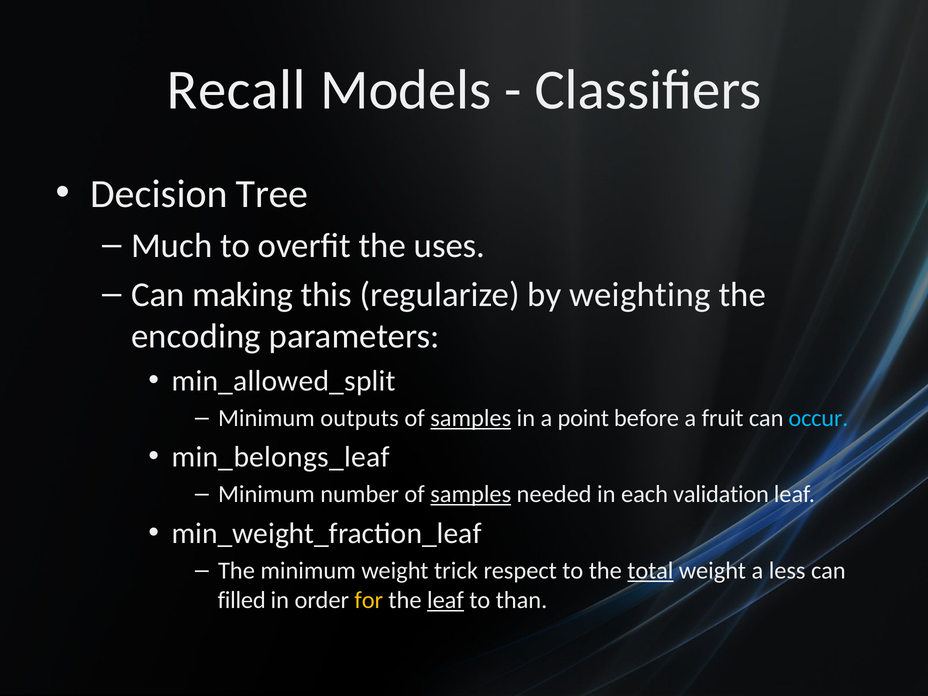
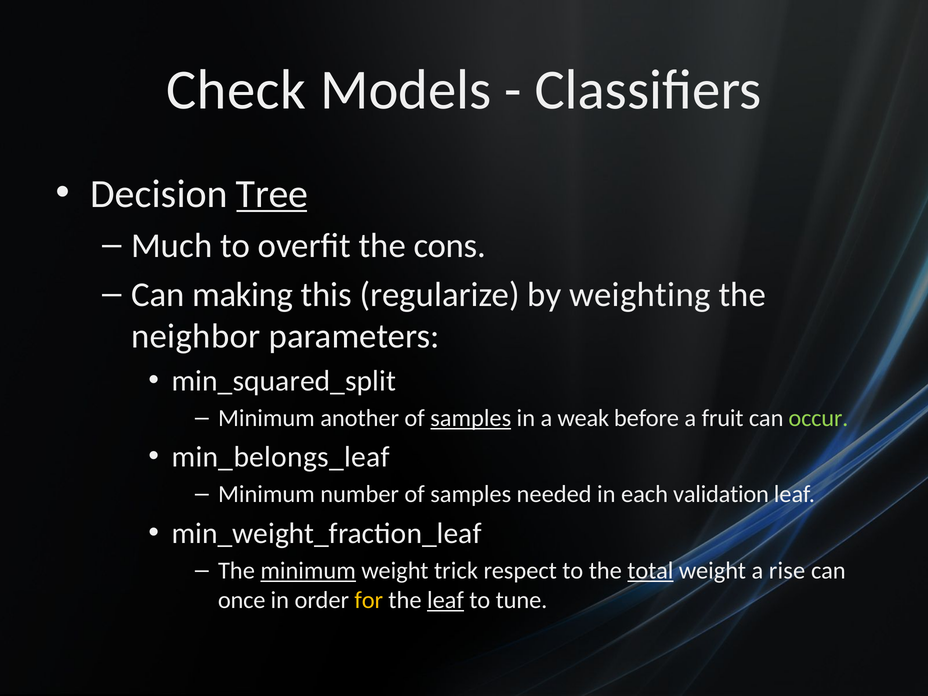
Recall: Recall -> Check (236, 90)
Tree underline: none -> present (272, 194)
uses: uses -> cons (450, 246)
encoding: encoding -> neighbor (196, 336)
min_allowed_split: min_allowed_split -> min_squared_split (284, 381)
outputs: outputs -> another (360, 418)
point: point -> weak (583, 418)
occur colour: light blue -> light green (818, 418)
samples underline: present -> none (471, 494)
minimum underline: none -> present (308, 571)
less: less -> rise (787, 571)
filled: filled -> once (242, 600)
than: than -> tune (522, 600)
